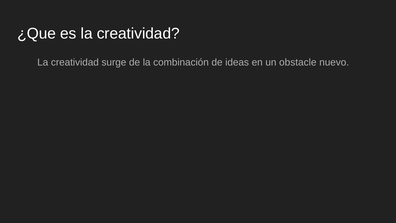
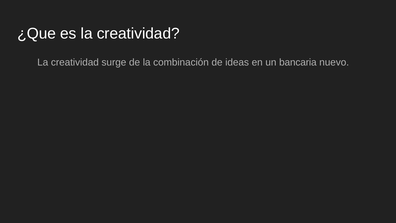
obstacle: obstacle -> bancaria (298, 62)
